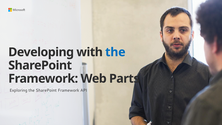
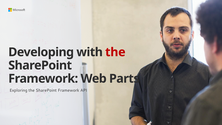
the colour: blue -> red (115, 52)
